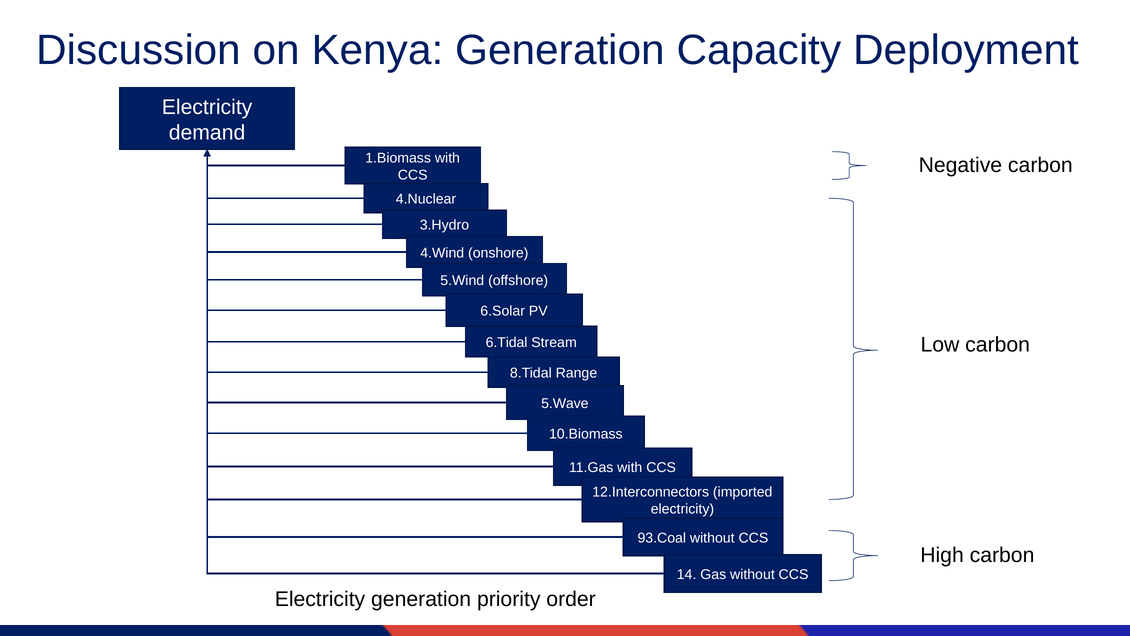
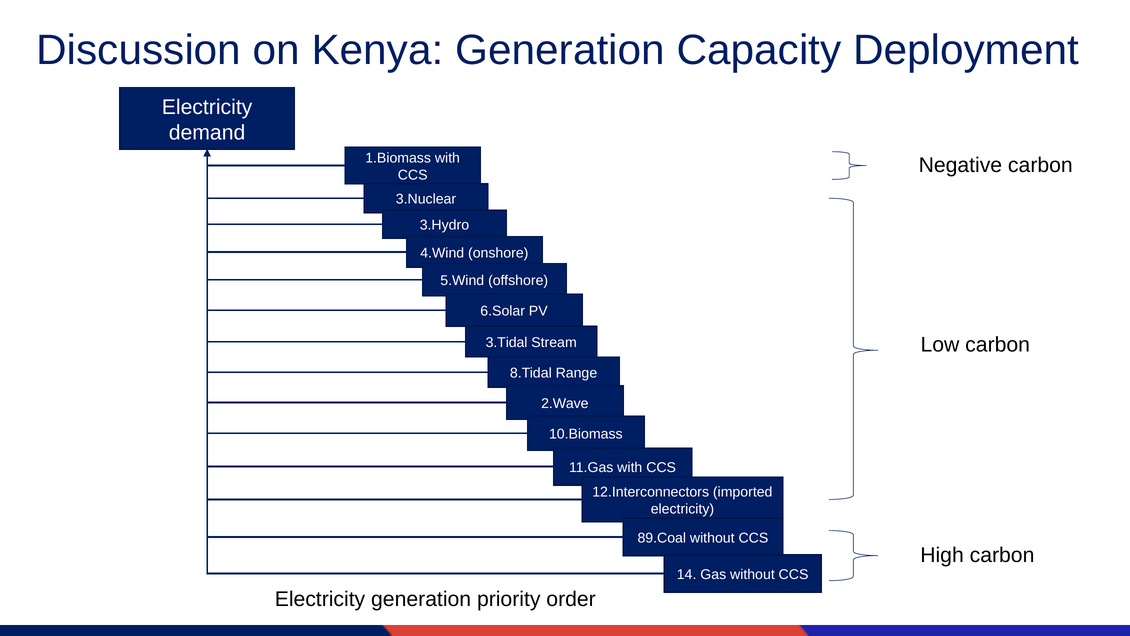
4.Nuclear: 4.Nuclear -> 3.Nuclear (426, 199)
6.Tidal: 6.Tidal -> 3.Tidal (507, 342)
5.Wave: 5.Wave -> 2.Wave (565, 403)
93.Coal: 93.Coal -> 89.Coal (662, 538)
